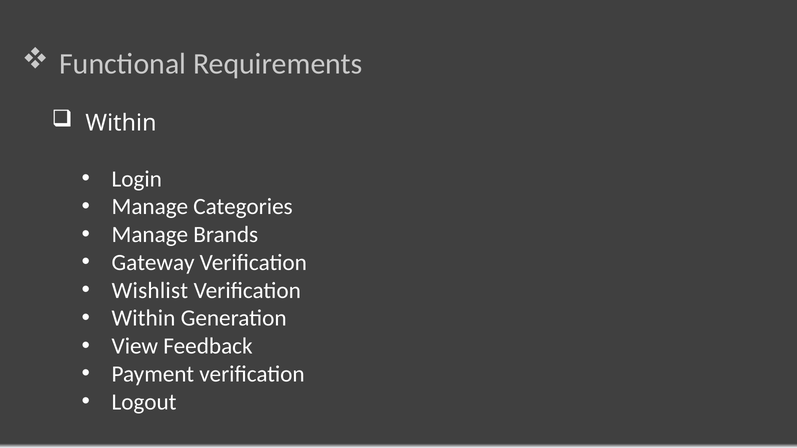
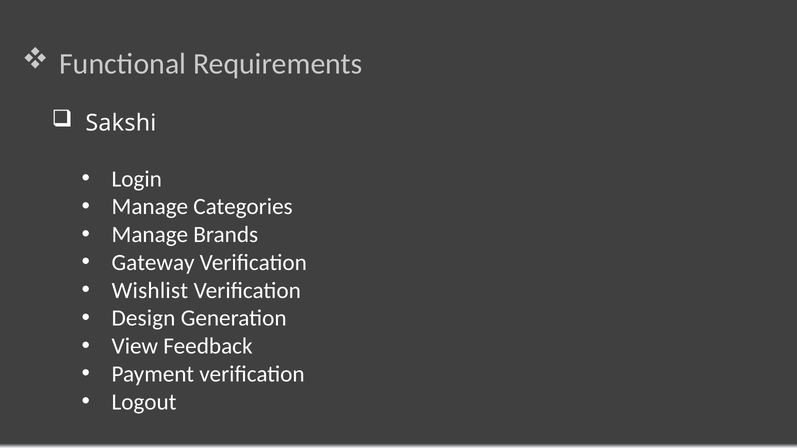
Within: Within -> Sakshi (121, 123)
Within: Within -> Design (144, 319)
